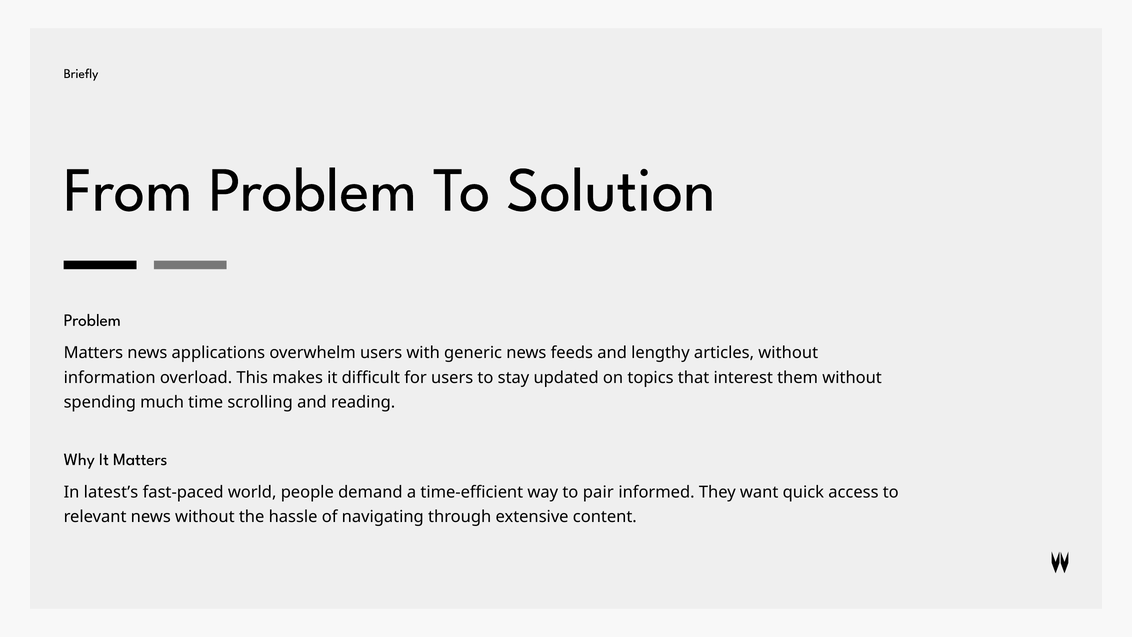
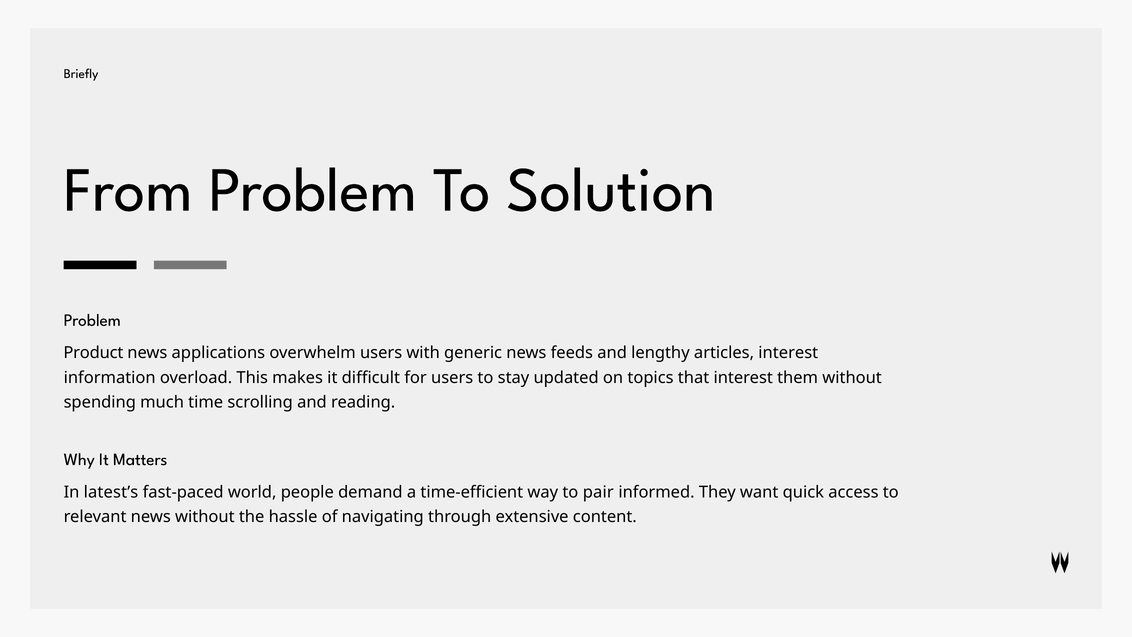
Matters: Matters -> Product (93, 353)
articles without: without -> interest (788, 353)
